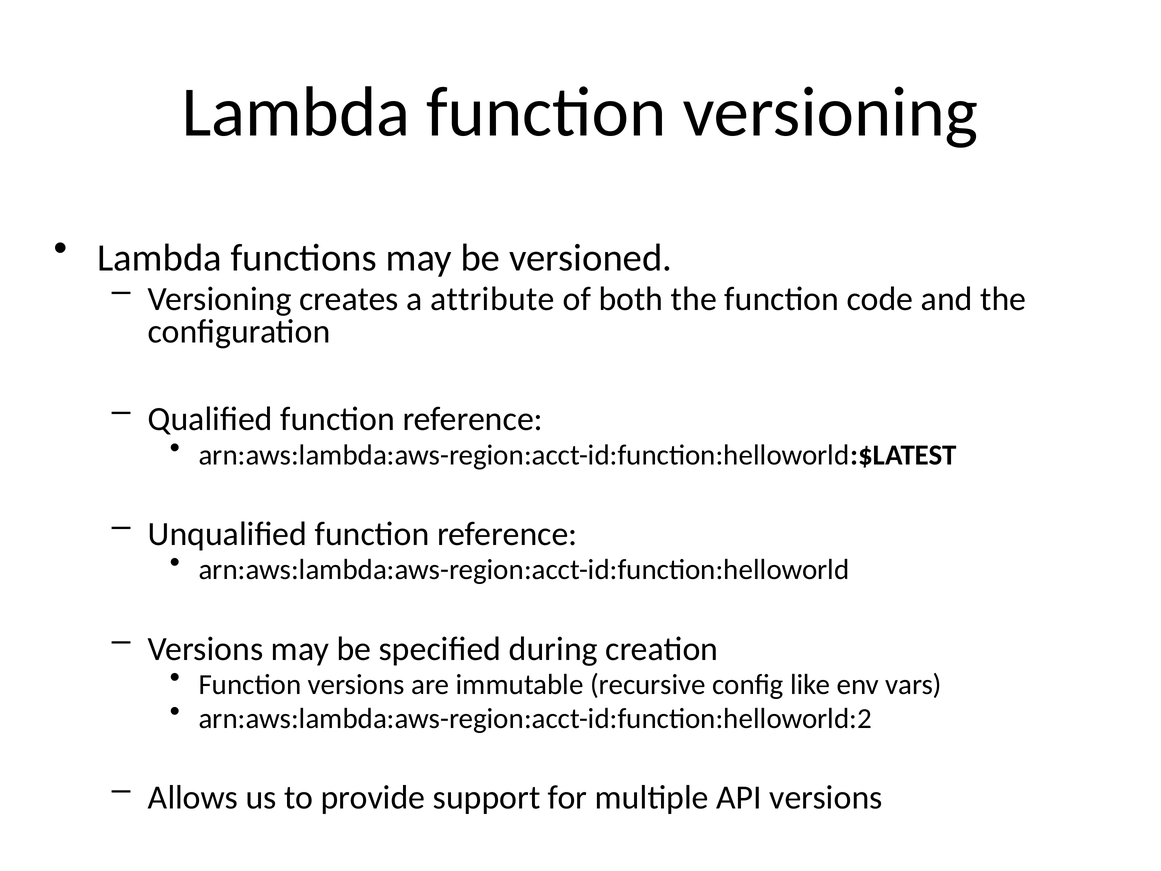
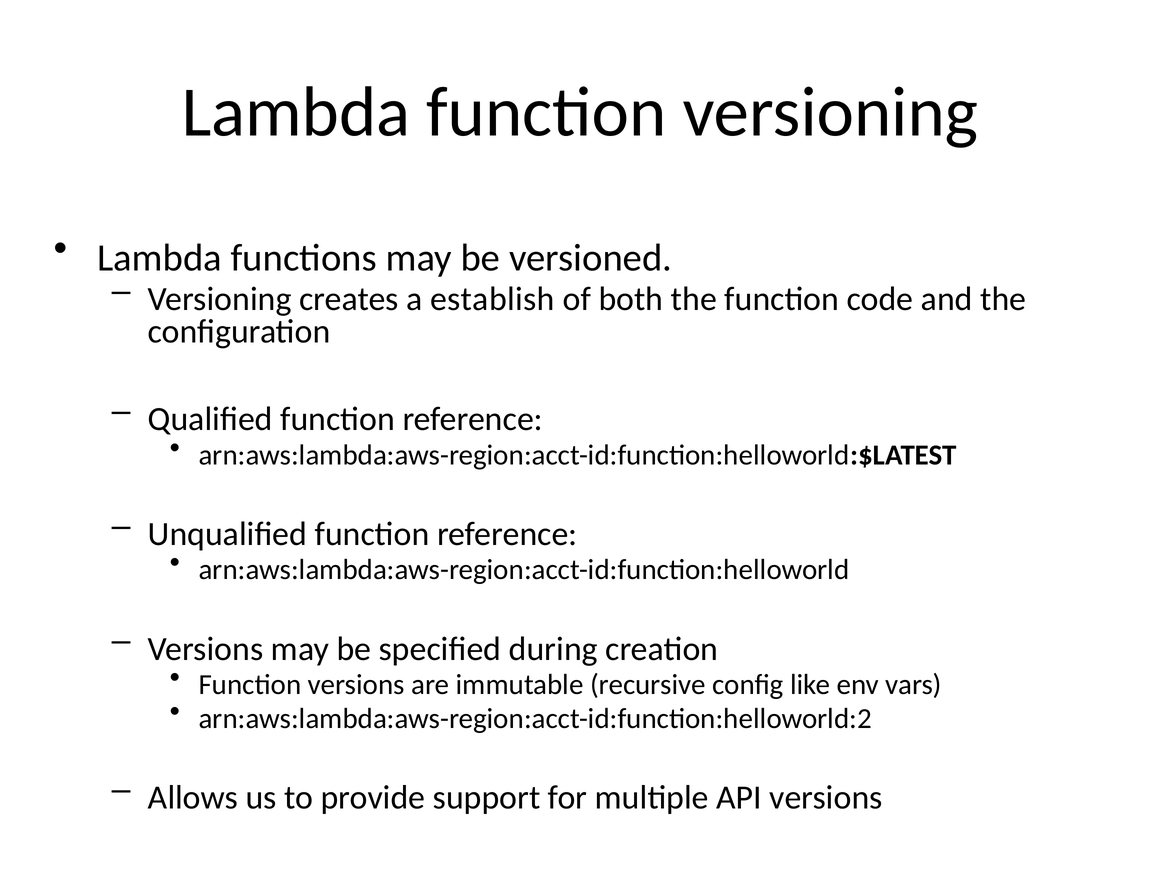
attribute: attribute -> establish (492, 299)
